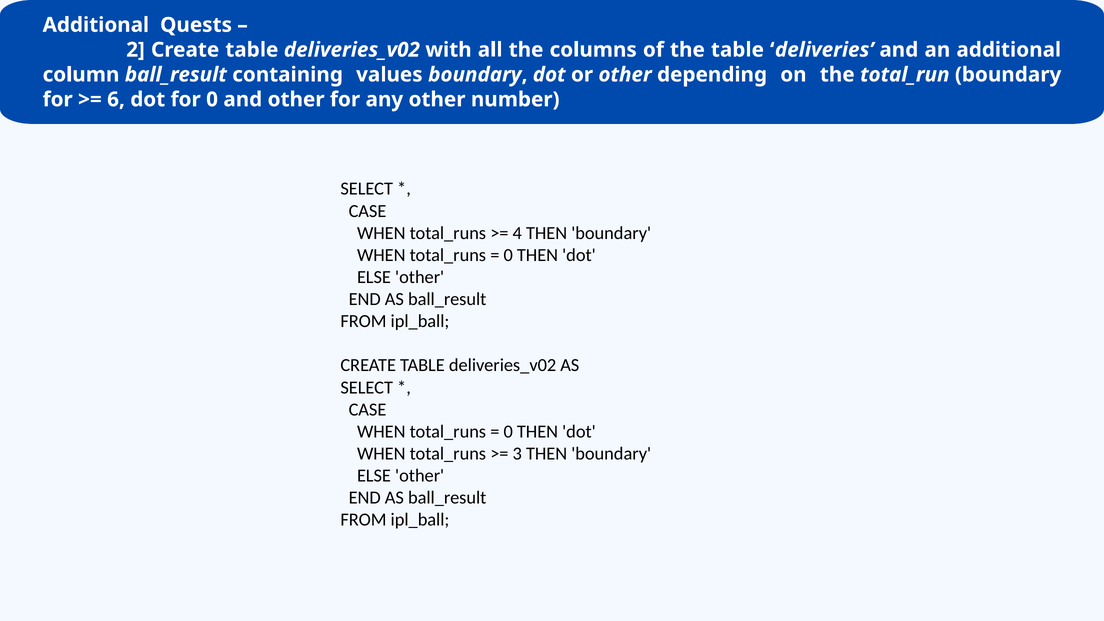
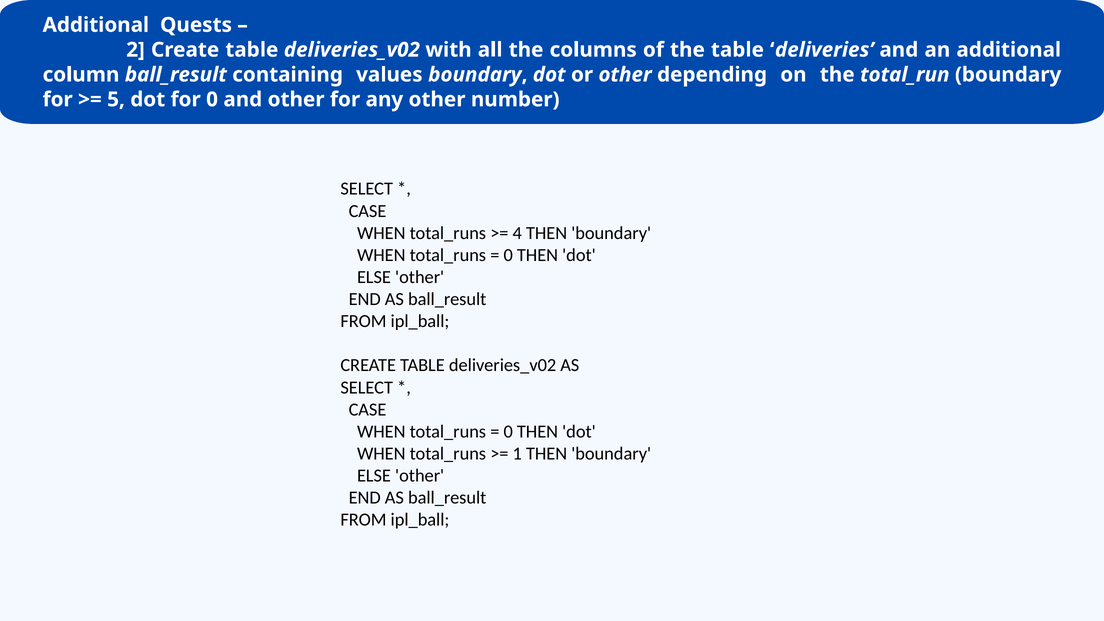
6: 6 -> 5 (116, 100)
3: 3 -> 1 (517, 454)
